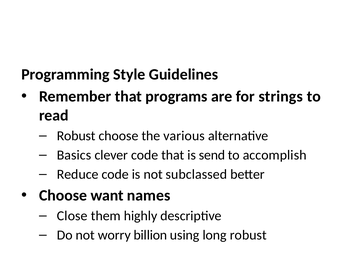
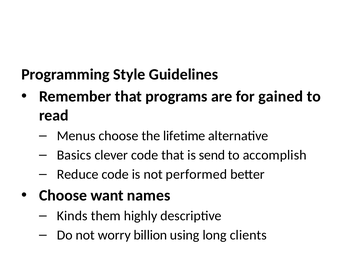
strings: strings -> gained (281, 97)
Robust: Robust -> Menus (76, 136)
various: various -> lifetime (184, 136)
subclassed: subclassed -> performed (196, 175)
Close: Close -> Kinds (72, 216)
long robust: robust -> clients (248, 235)
